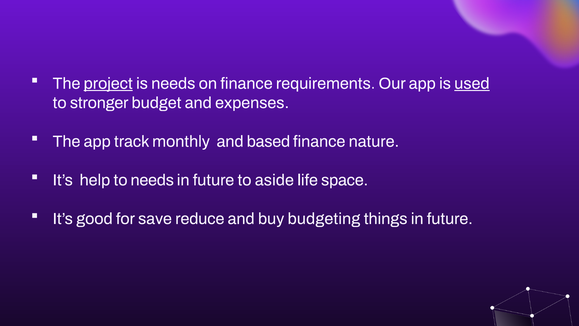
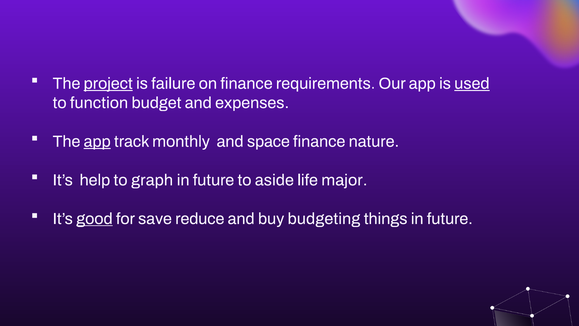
is needs: needs -> failure (173, 83)
stronger: stronger -> function (99, 103)
app underline: none -> present (97, 141)
based: based -> space (268, 141)
to needs: needs -> graph (152, 180)
space: space -> major (344, 180)
good underline: none -> present (94, 219)
